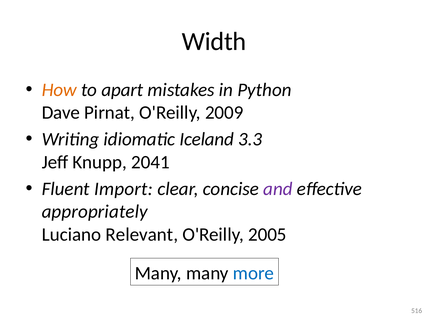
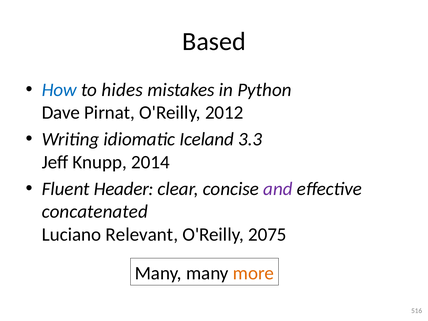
Width: Width -> Based (214, 41)
How colour: orange -> blue (59, 90)
apart: apart -> hides (122, 90)
2009: 2009 -> 2012 (224, 113)
2041: 2041 -> 2014 (150, 162)
Import: Import -> Header (124, 189)
appropriately: appropriately -> concatenated (95, 212)
2005: 2005 -> 2075 (267, 235)
more colour: blue -> orange (253, 273)
